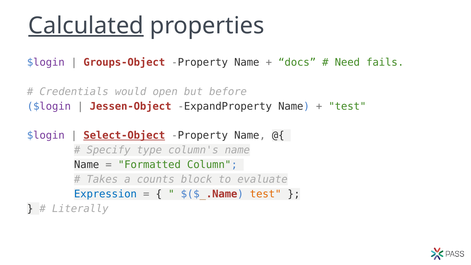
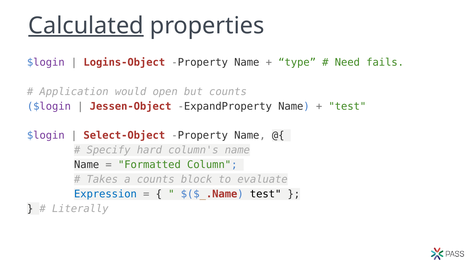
Groups-Object: Groups-Object -> Logins-Object (124, 62)
docs: docs -> type (297, 62)
Credentials: Credentials -> Application (74, 92)
but before: before -> counts (228, 92)
Select-Object underline: present -> none (124, 136)
type: type -> hard (149, 150)
test colour: orange -> black (266, 194)
